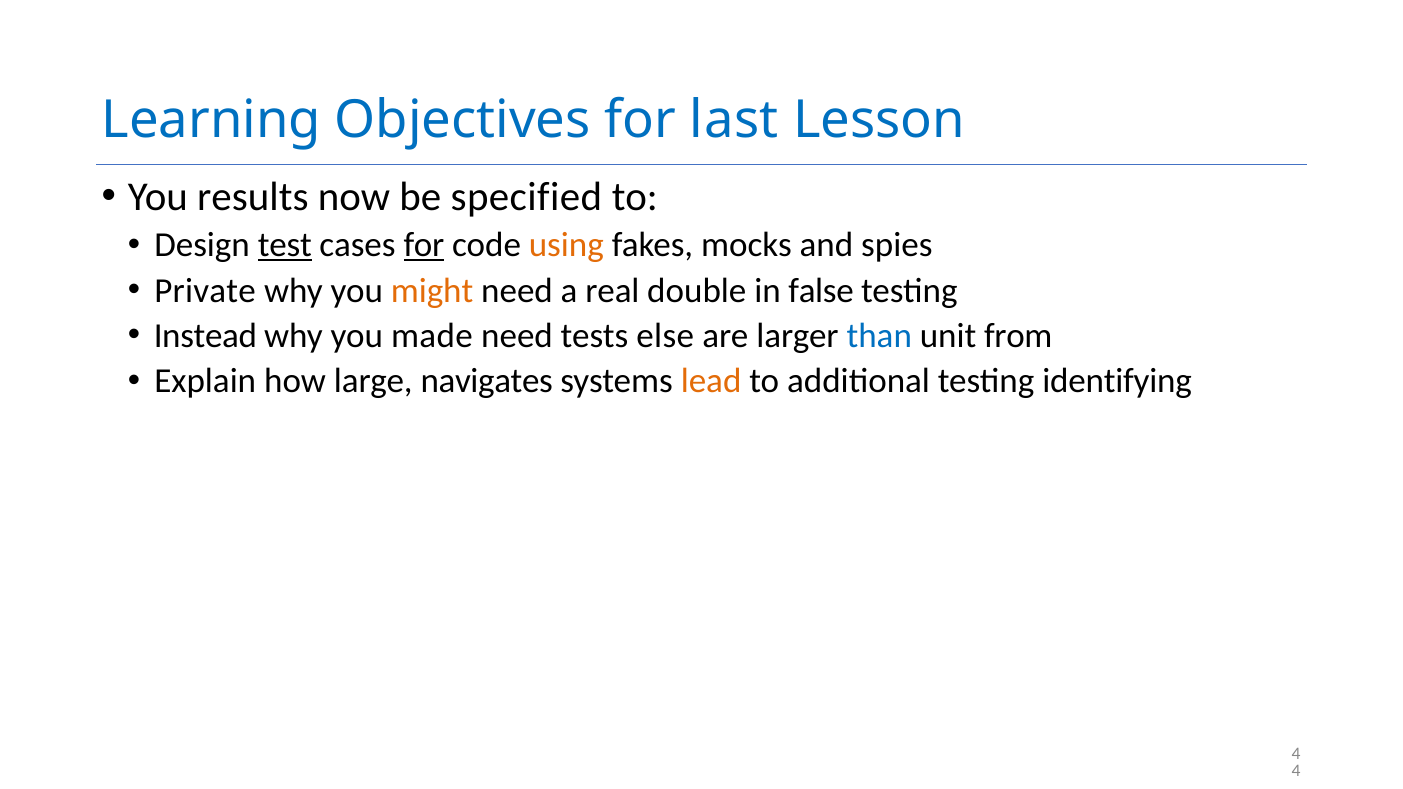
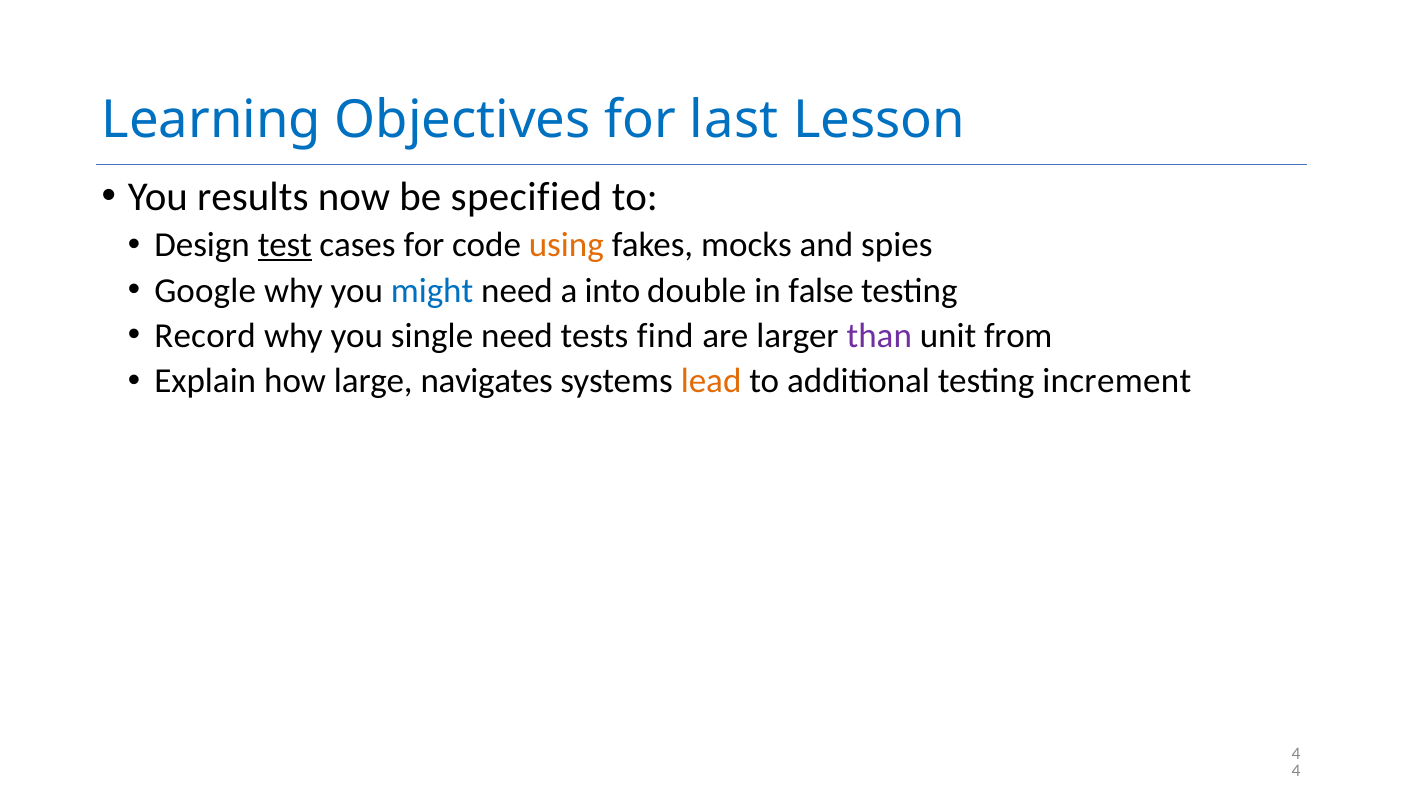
for underline: present -> none (424, 245)
Private: Private -> Google (205, 291)
might colour: orange -> blue (432, 291)
real: real -> into (613, 291)
Instead: Instead -> Record (205, 336)
made: made -> single (432, 336)
else: else -> find (665, 336)
than colour: blue -> purple (879, 336)
identifying: identifying -> increment (1117, 381)
